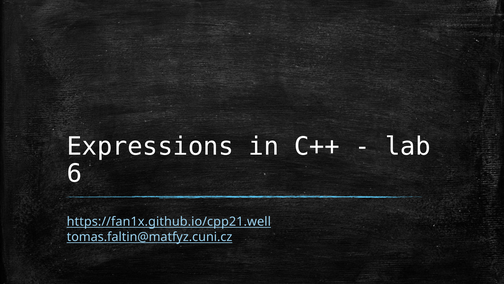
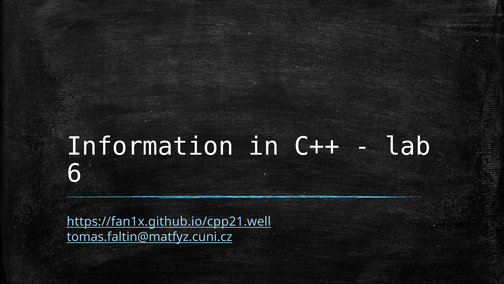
Expressions: Expressions -> Information (150, 146)
